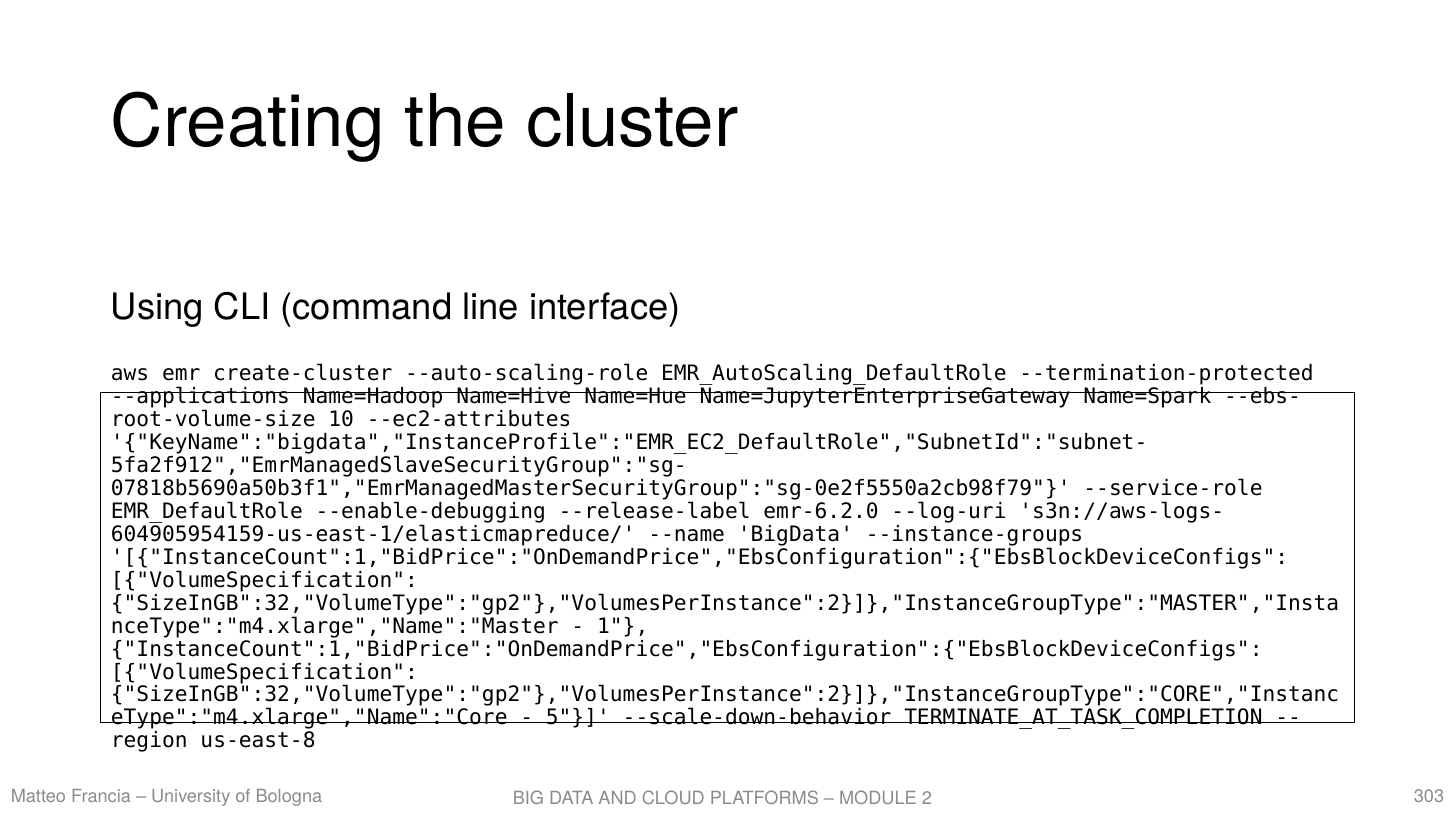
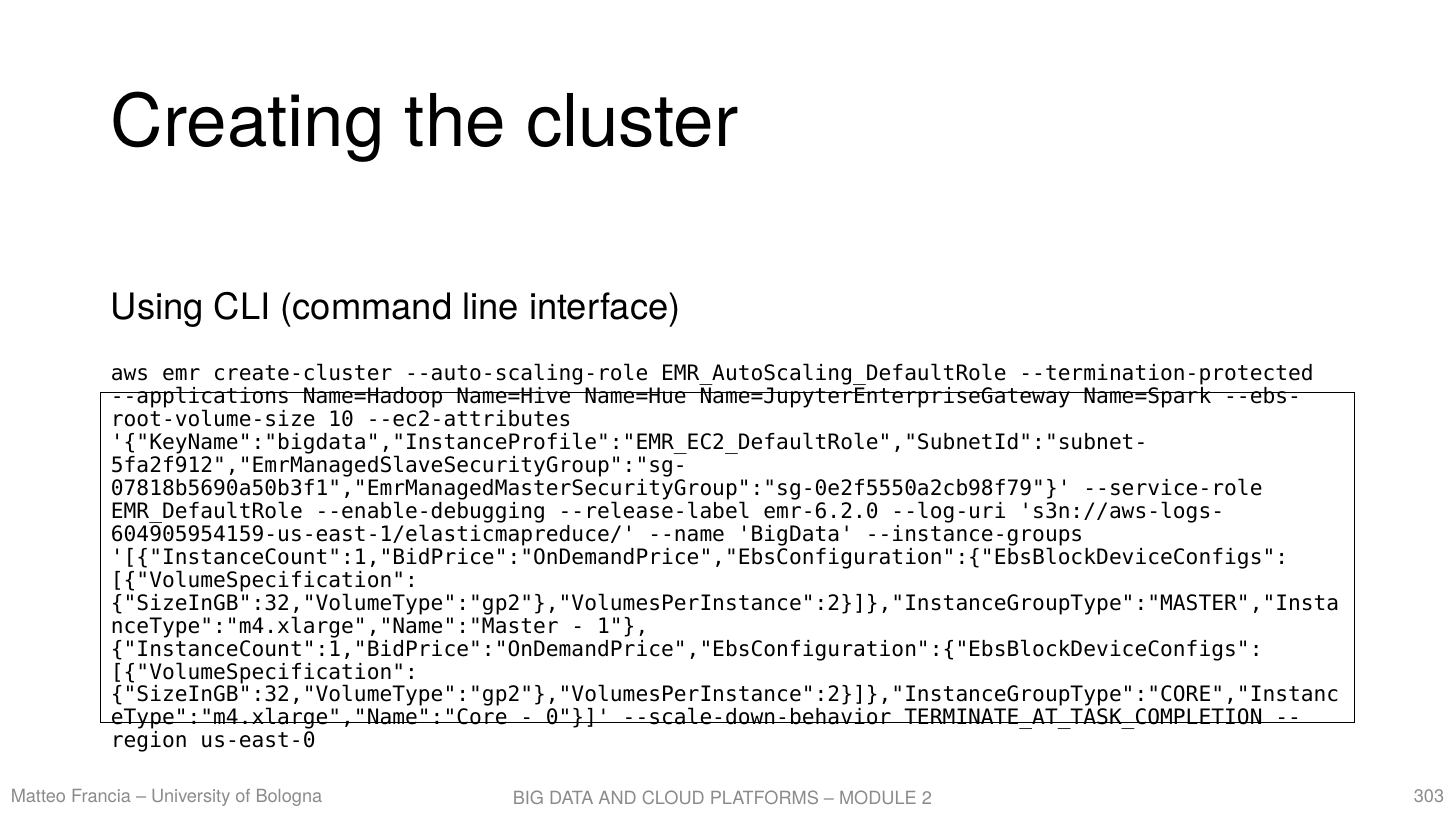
5: 5 -> 0 (578, 717)
us-east-8: us-east-8 -> us-east-0 (258, 740)
